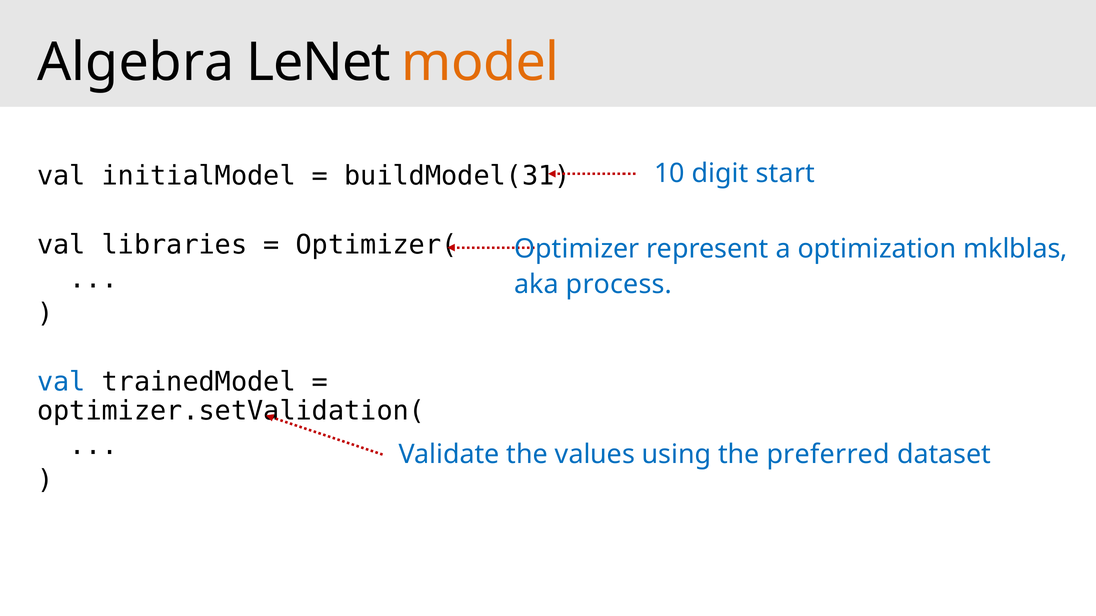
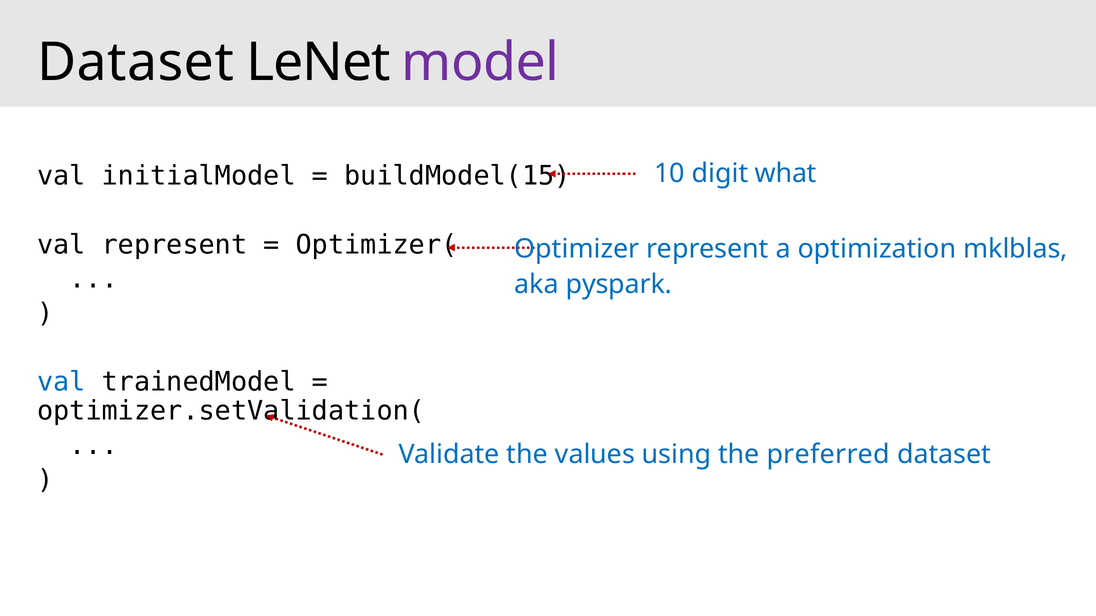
Algebra: Algebra -> Dataset (136, 63)
model colour: orange -> purple (480, 63)
buildModel(31: buildModel(31 -> buildModel(15 (457, 176)
start: start -> what (786, 173)
val libraries: libraries -> represent (174, 245)
process: process -> pyspark (619, 285)
